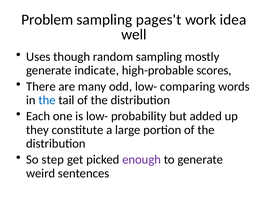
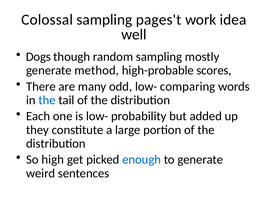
Problem: Problem -> Colossal (47, 20)
Uses: Uses -> Dogs (38, 57)
indicate: indicate -> method (97, 70)
step: step -> high (53, 160)
enough colour: purple -> blue (142, 160)
